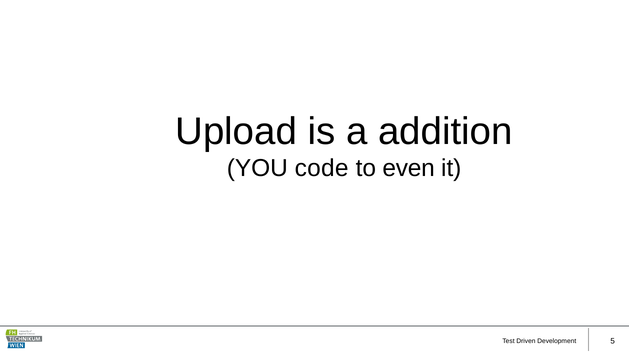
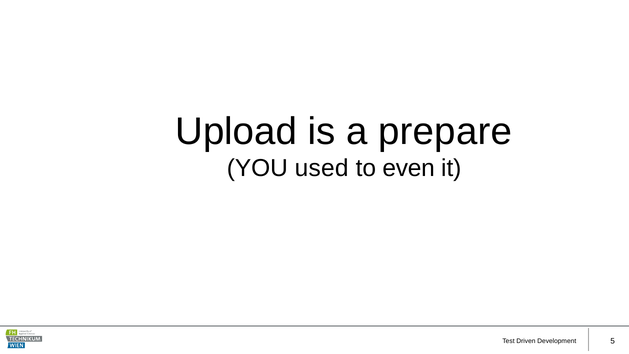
addition: addition -> prepare (445, 131)
code: code -> used (322, 168)
